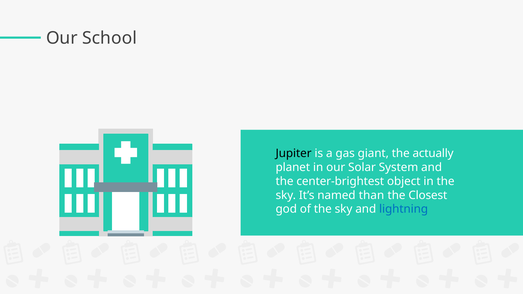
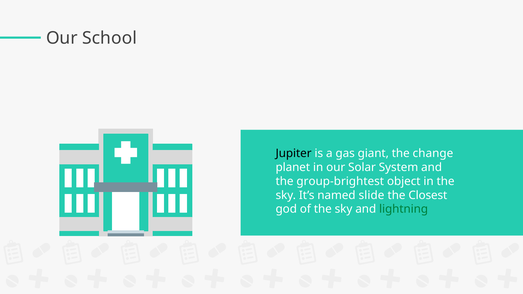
actually: actually -> change (433, 154)
center-brightest: center-brightest -> group-brightest (340, 181)
than: than -> slide (371, 195)
lightning colour: blue -> green (404, 209)
